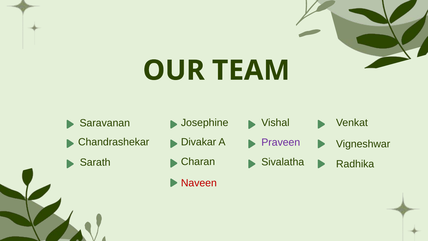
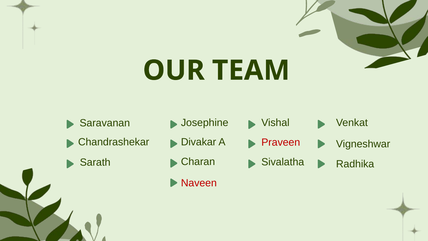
Praveen colour: purple -> red (281, 142)
